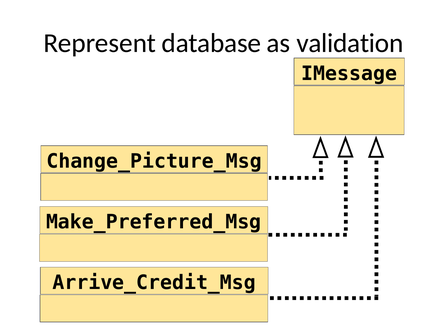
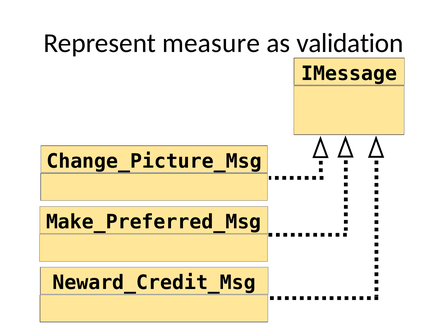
database: database -> measure (211, 43)
Arrive_Credit_Msg: Arrive_Credit_Msg -> Neward_Credit_Msg (154, 283)
